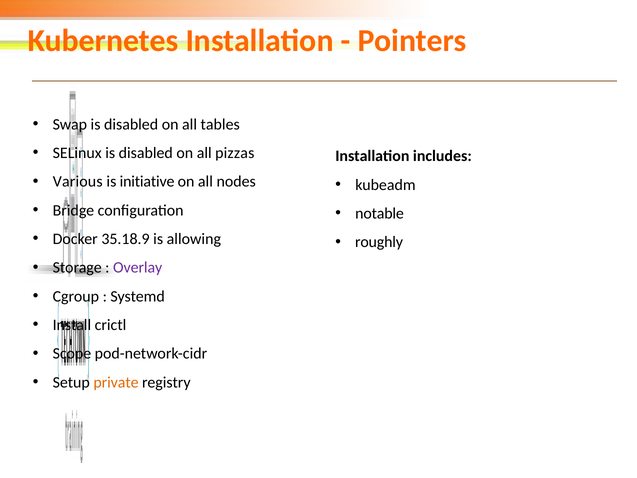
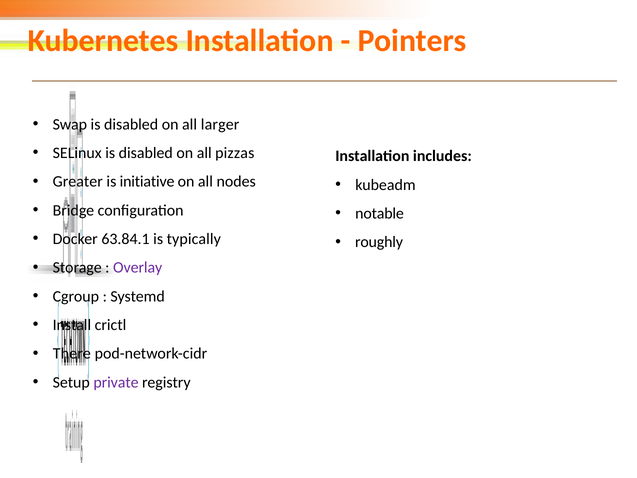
tables: tables -> larger (220, 124)
Various: Various -> Greater (78, 182)
35.18.9: 35.18.9 -> 63.84.1 (126, 239)
allowing: allowing -> typically (194, 239)
Scope: Scope -> There (72, 354)
private colour: orange -> purple (116, 382)
